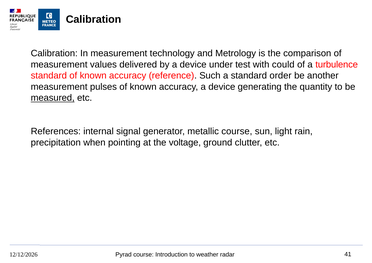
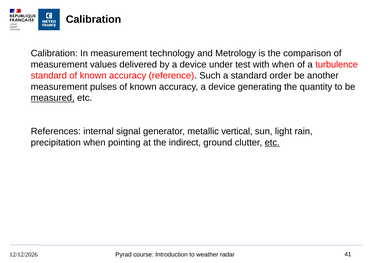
with could: could -> when (283, 65)
metallic course: course -> vertical (237, 131)
voltage: voltage -> indirect (185, 142)
etc underline: none -> present (272, 142)
